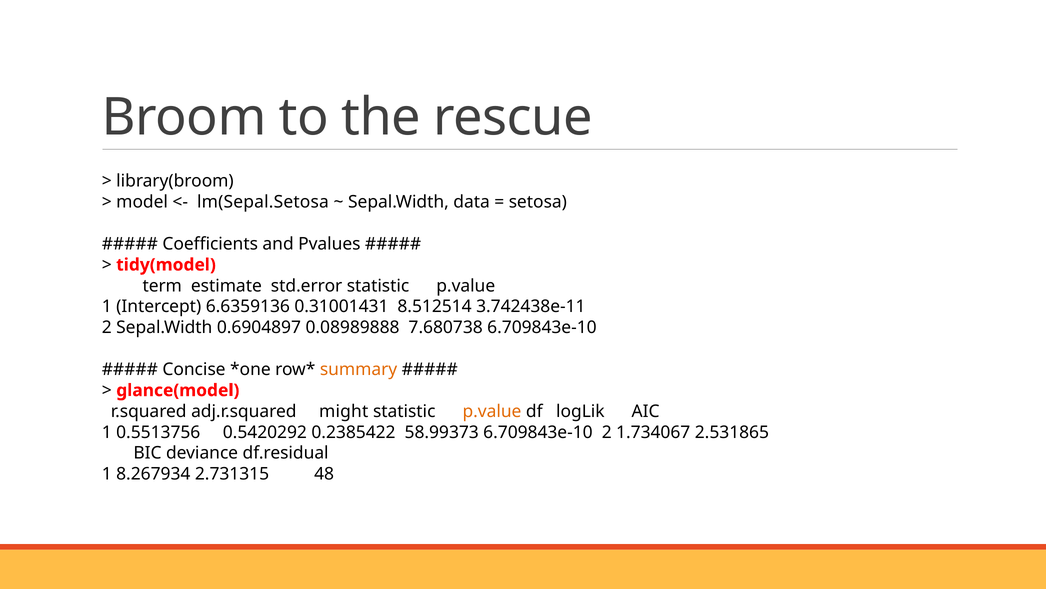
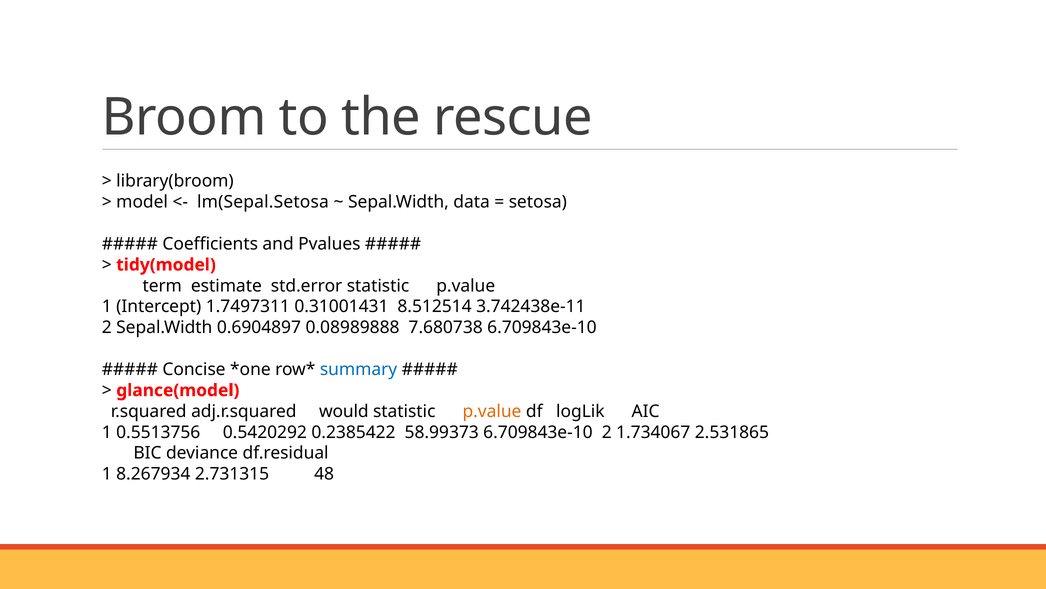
6.6359136: 6.6359136 -> 1.7497311 (248, 306)
summary colour: orange -> blue (359, 369)
might: might -> would (344, 411)
